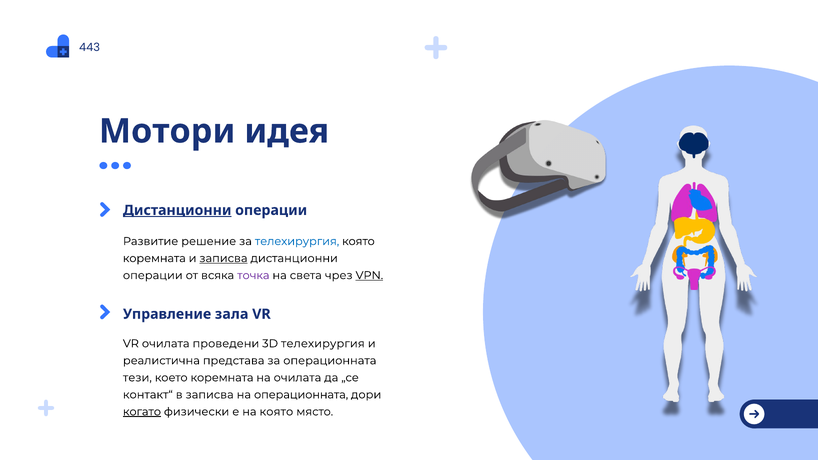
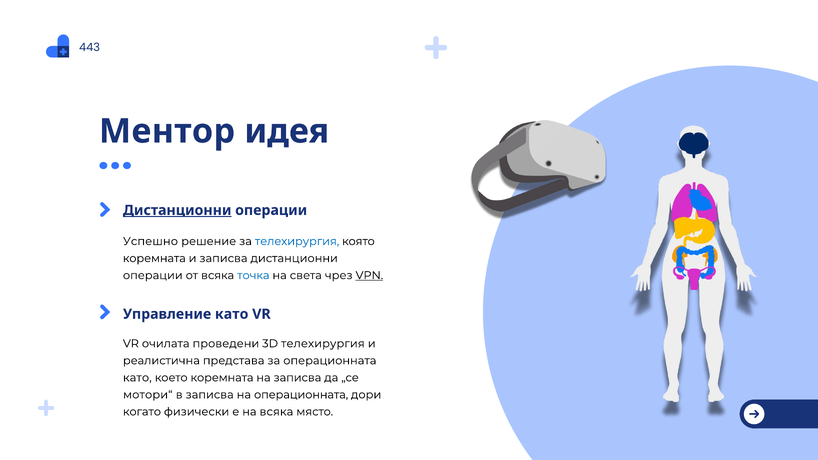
Мотори: Мотори -> Ментор (167, 131)
Развитие: Развитие -> Успешно (151, 241)
записва underline: present -> none (224, 258)
точка colour: purple -> blue (253, 275)
Управление зала: зала -> като (232, 314)
тези: тези -> като (137, 378)
на очилата: очилата -> записва (297, 378)
контакт“: контакт“ -> мотори“ (148, 395)
когато underline: present -> none (142, 412)
на която: която -> всяка (276, 412)
